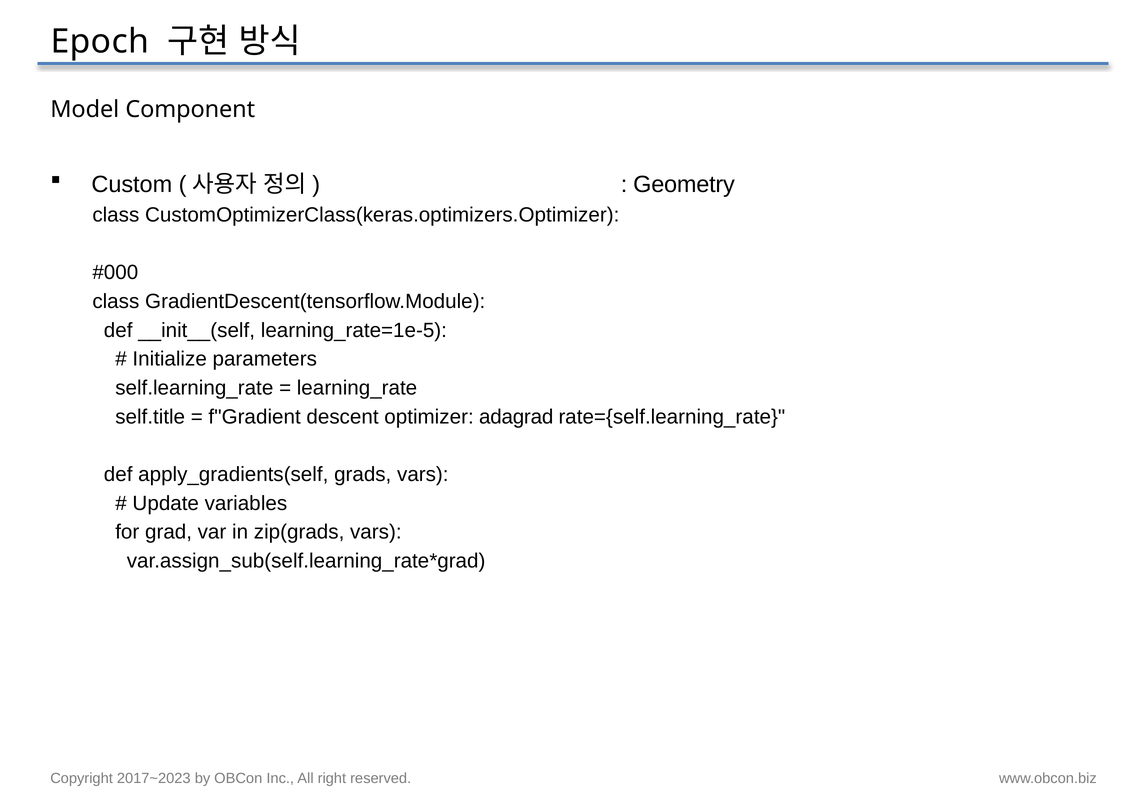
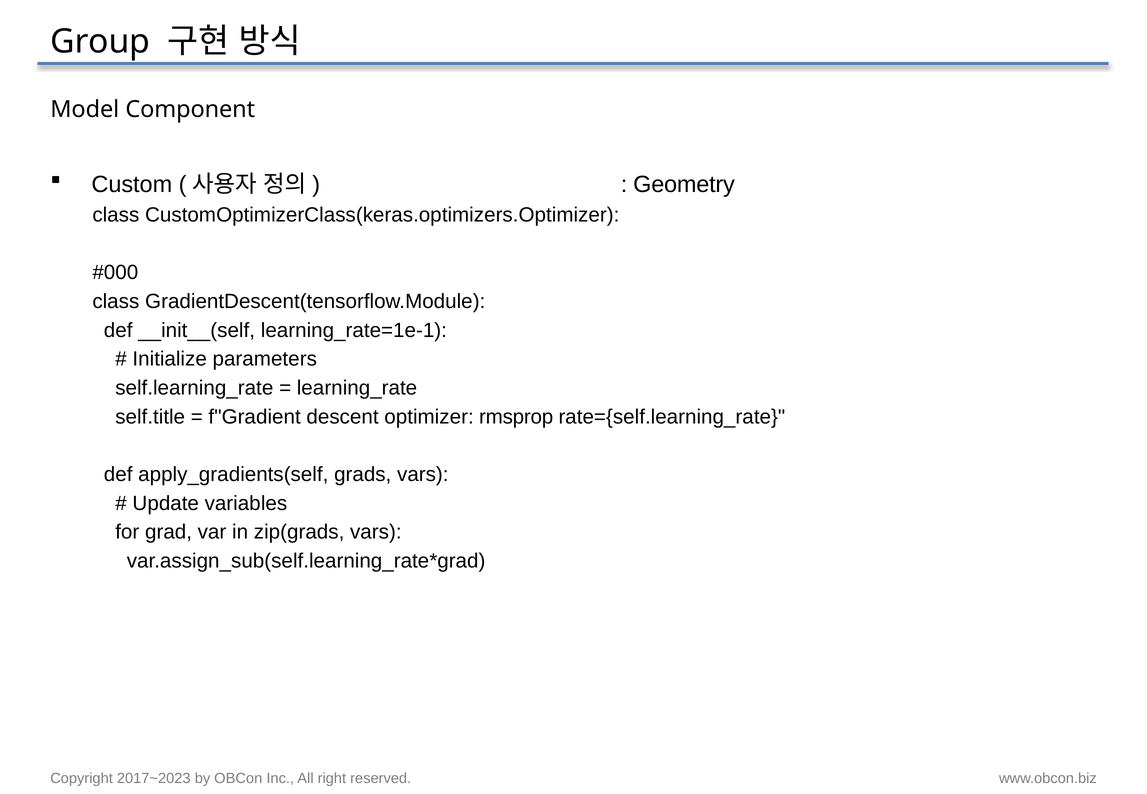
Epoch: Epoch -> Group (100, 41)
learning_rate=1e-5: learning_rate=1e-5 -> learning_rate=1e-1 (354, 330)
adagrad: adagrad -> rmsprop (516, 417)
